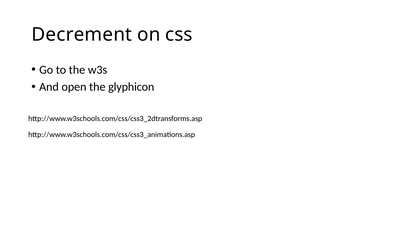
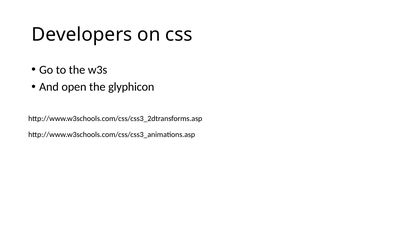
Decrement: Decrement -> Developers (82, 35)
